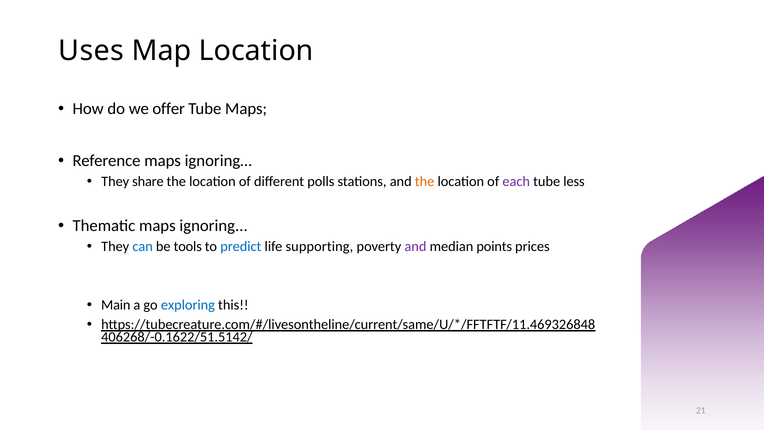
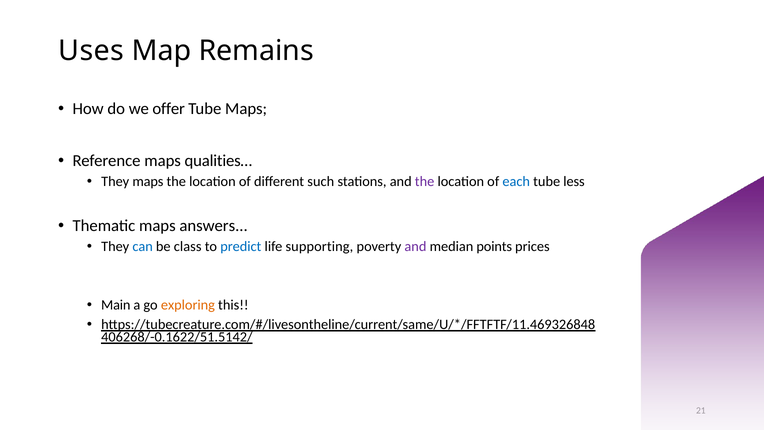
Map Location: Location -> Remains (256, 51)
ignoring…: ignoring… -> qualities… (218, 161)
They share: share -> maps (148, 182)
polls: polls -> such (321, 182)
the colour: orange -> purple (425, 182)
each colour: purple -> blue (516, 182)
ignoring: ignoring -> answers (214, 226)
tools: tools -> class (188, 246)
exploring colour: blue -> orange (188, 305)
